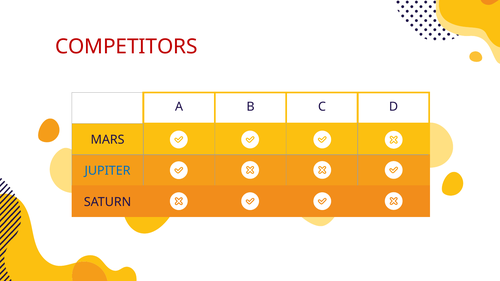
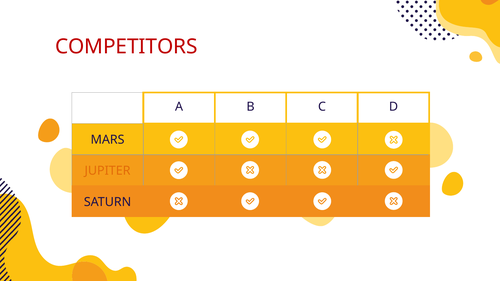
JUPITER colour: blue -> orange (108, 171)
